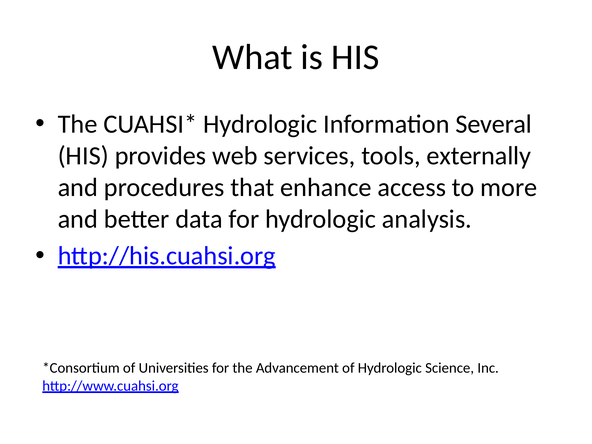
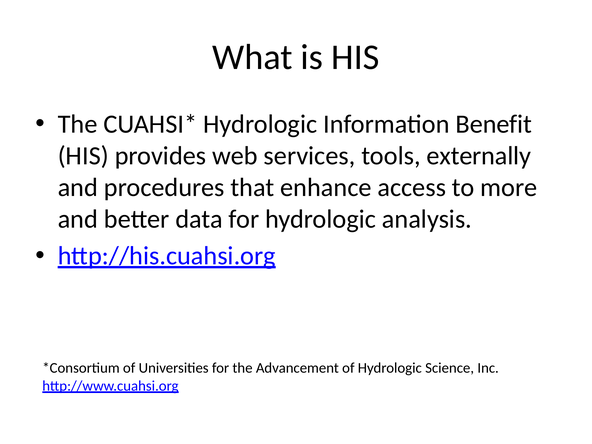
Several: Several -> Benefit (494, 124)
